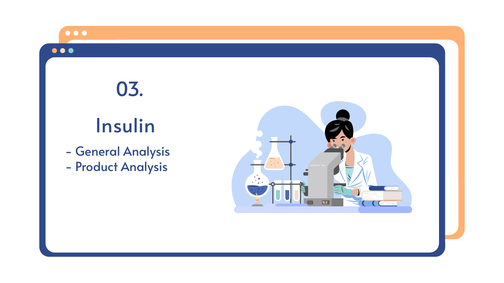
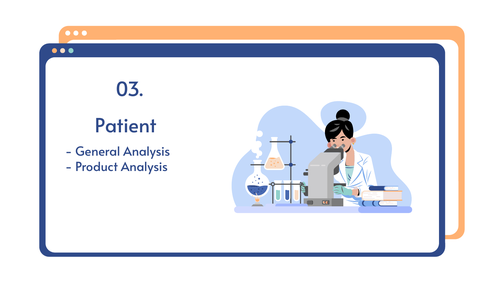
Insulin: Insulin -> Patient (126, 126)
